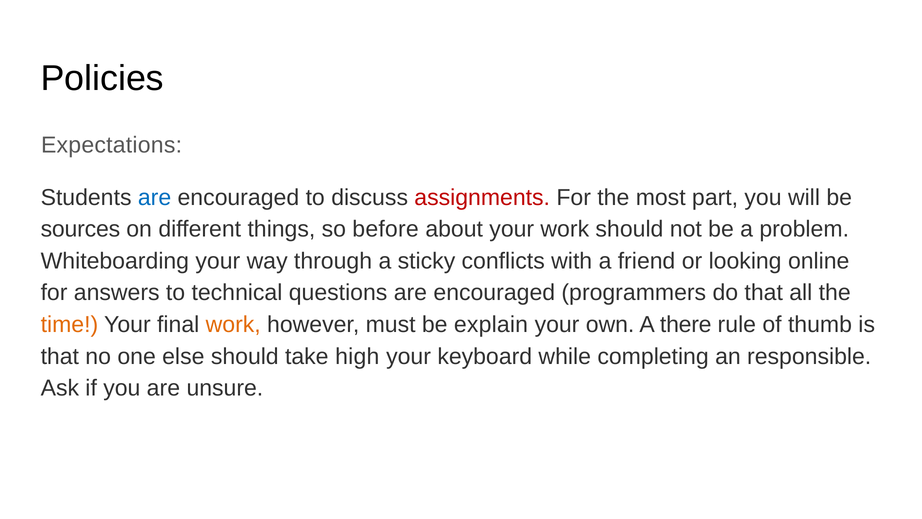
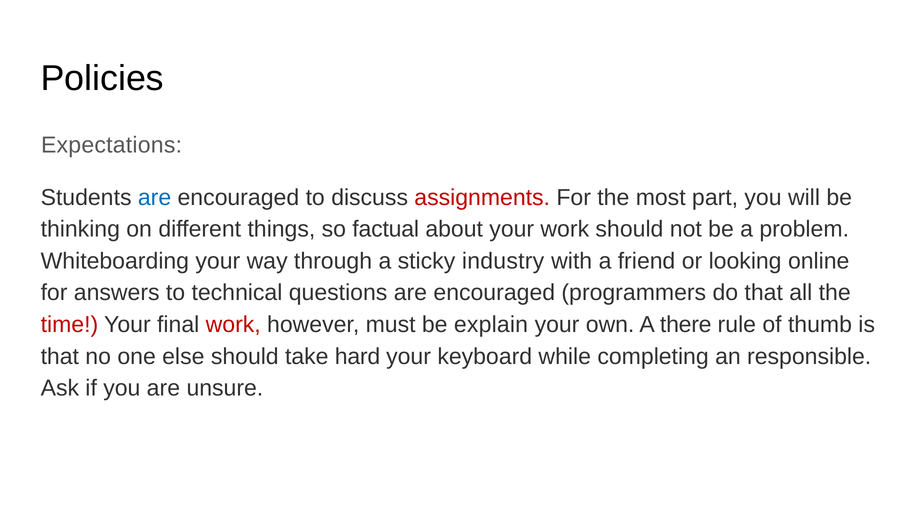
sources: sources -> thinking (80, 229)
before: before -> factual (386, 229)
conflicts: conflicts -> industry (503, 261)
time colour: orange -> red (69, 324)
work colour: orange -> red (233, 324)
high: high -> hard (358, 356)
